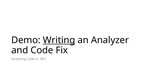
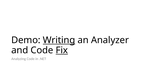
Fix underline: none -> present (62, 50)
